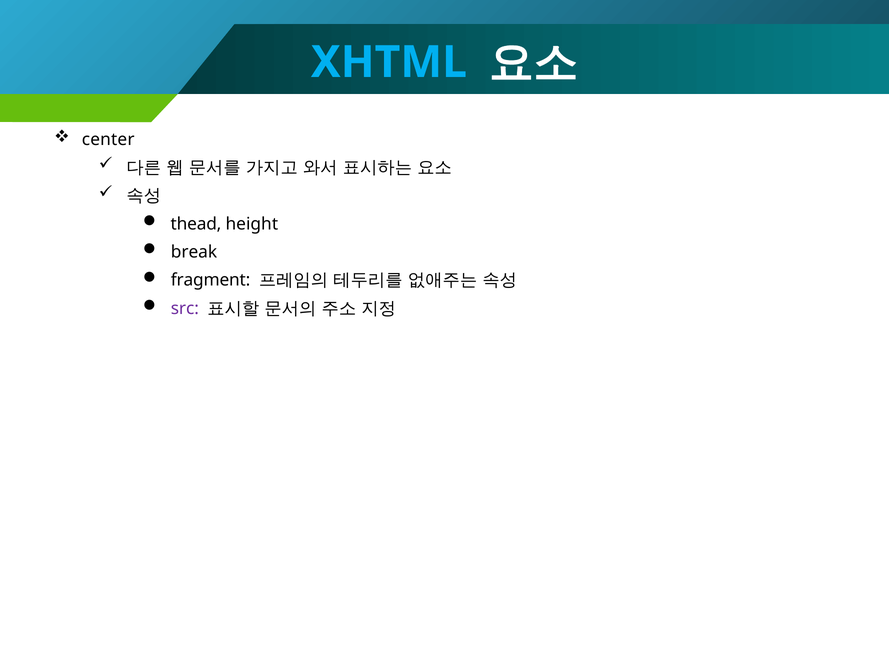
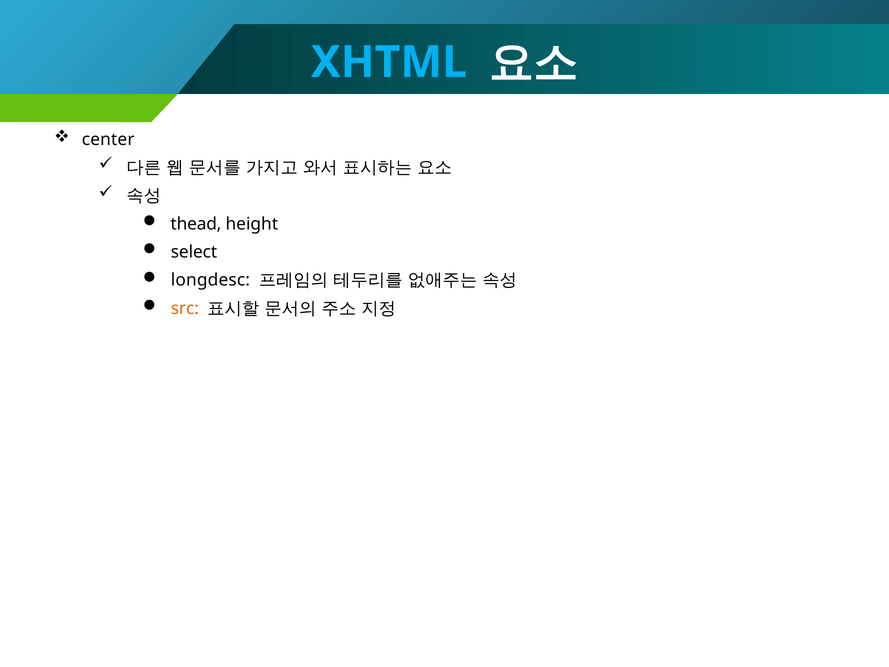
break: break -> select (194, 252)
fragment: fragment -> longdesc (210, 280)
src colour: purple -> orange (185, 308)
